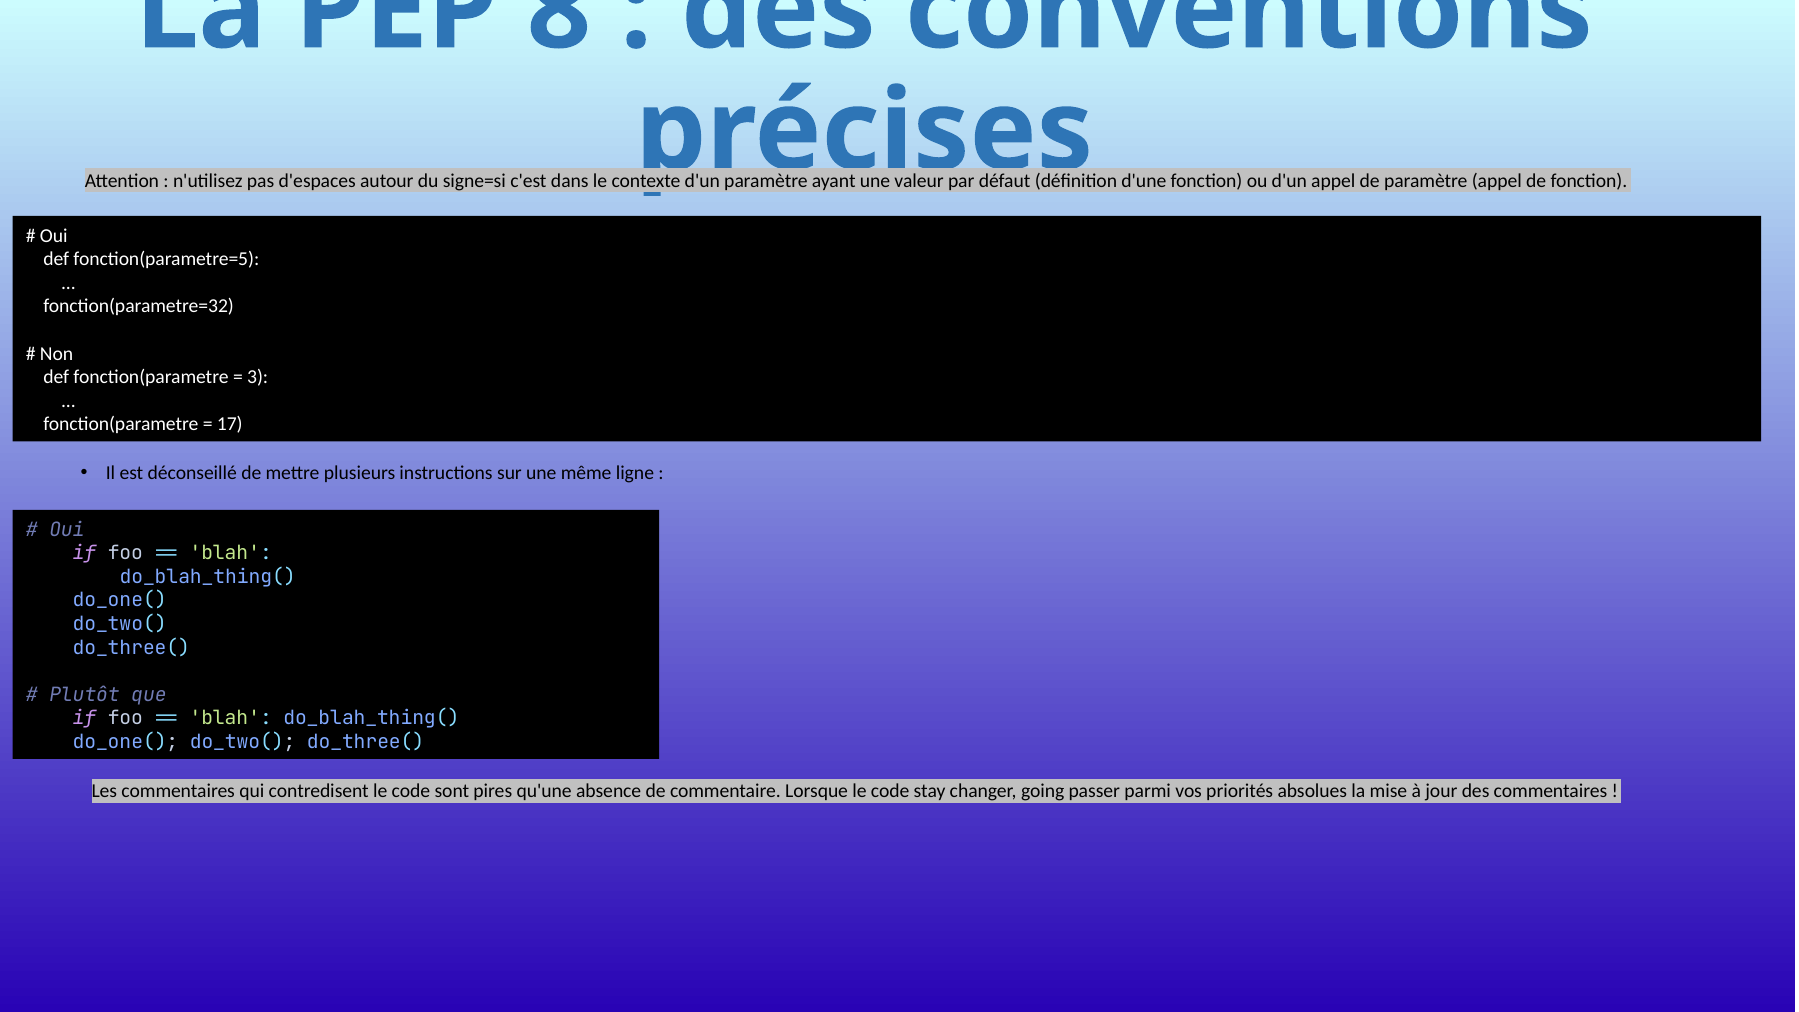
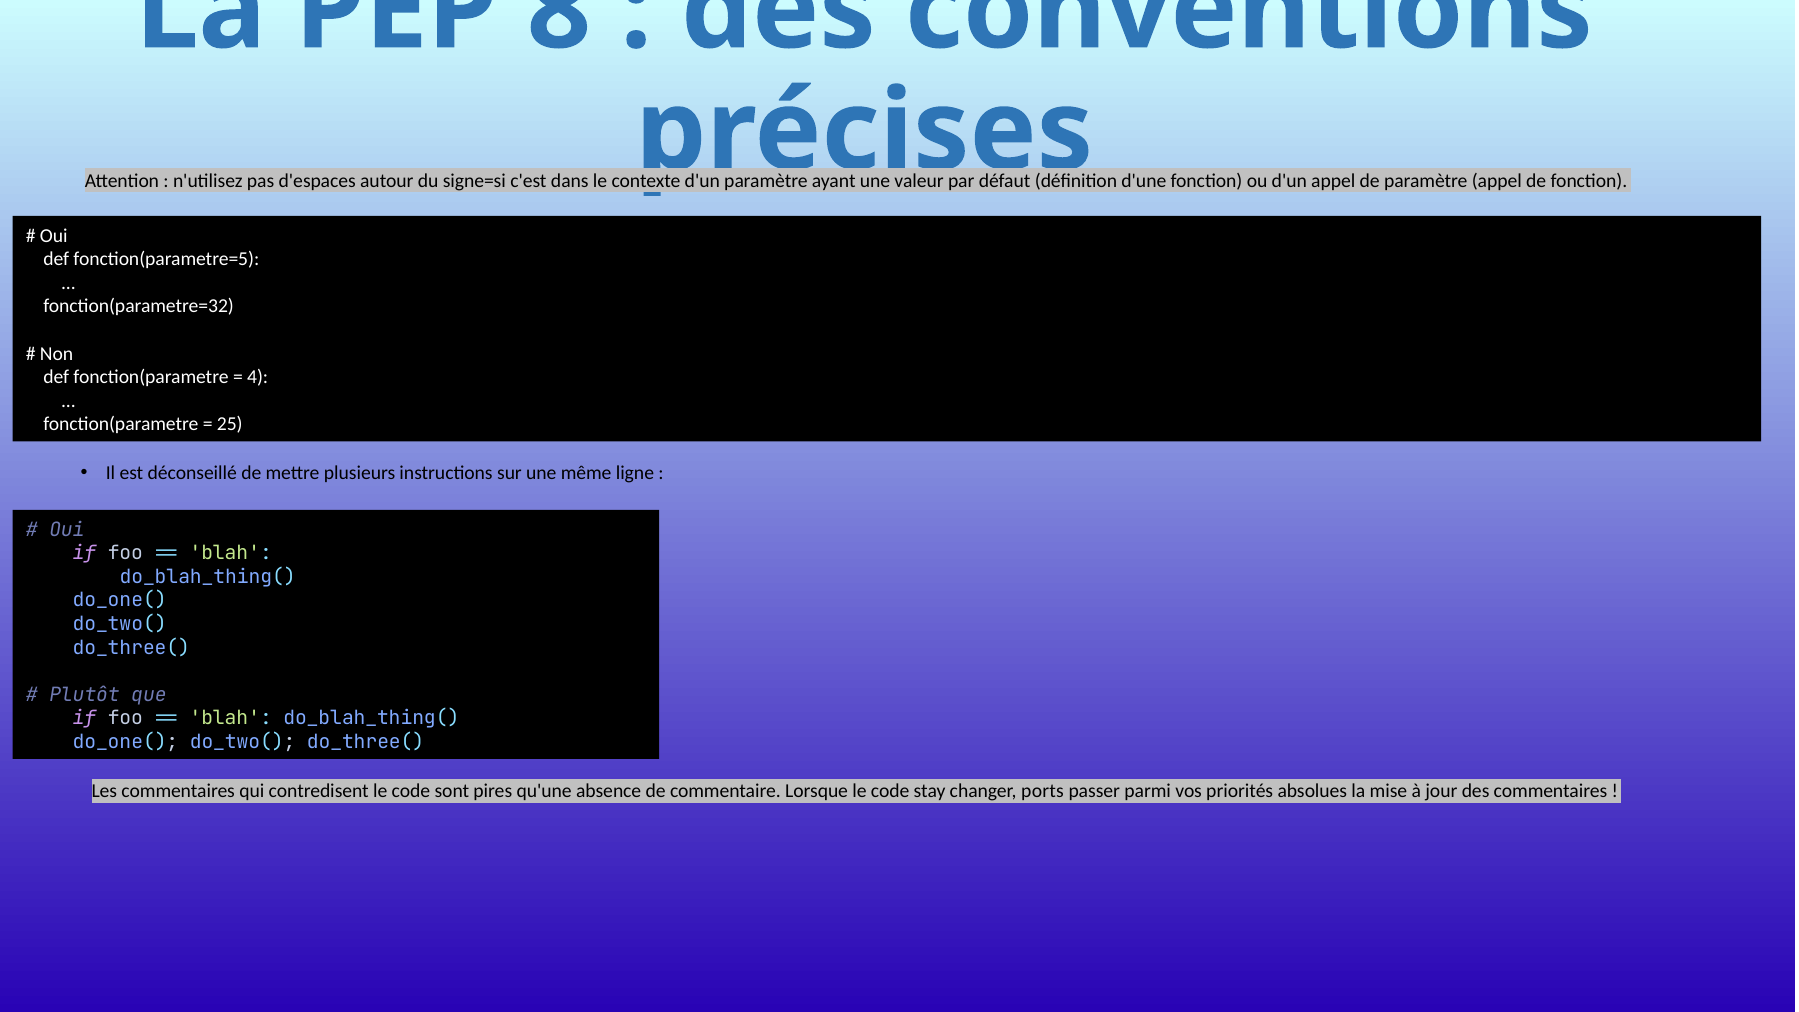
3: 3 -> 4 (258, 377)
17: 17 -> 25 (230, 424)
going: going -> ports (1043, 791)
